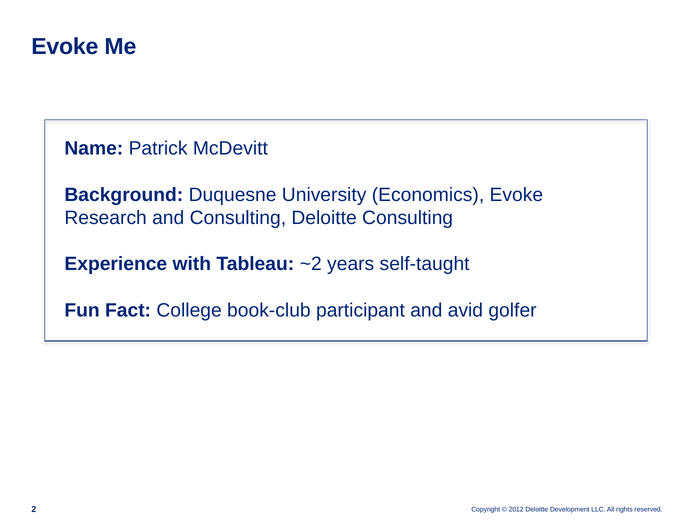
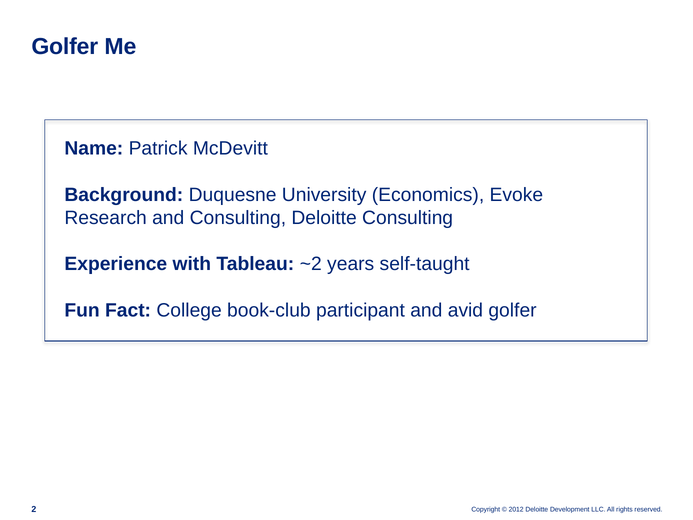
Evoke: Evoke -> Golfer (65, 47)
